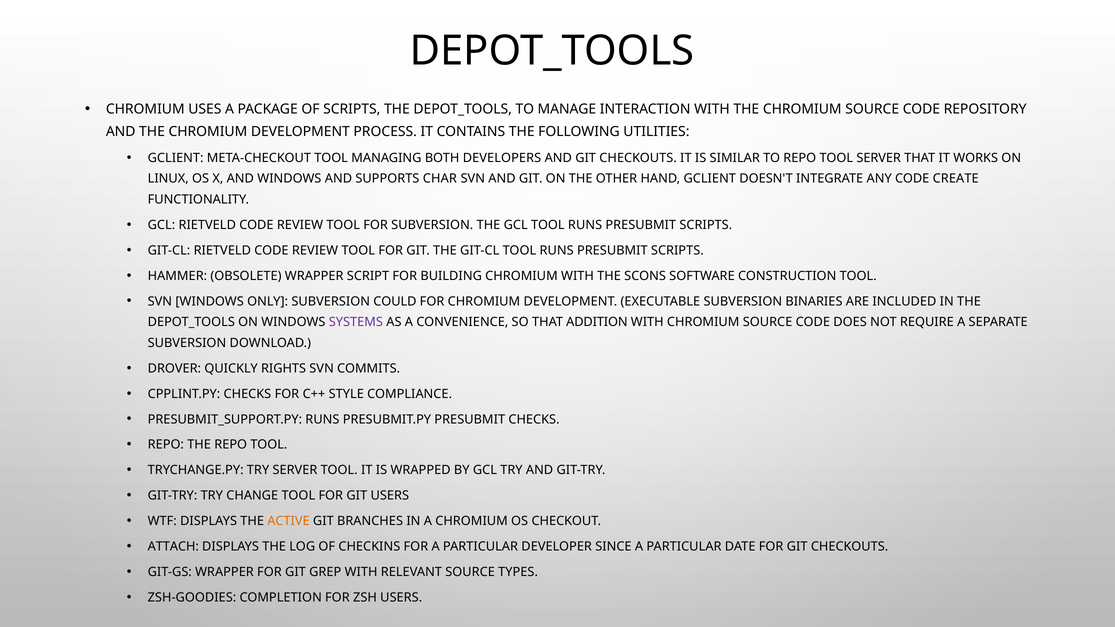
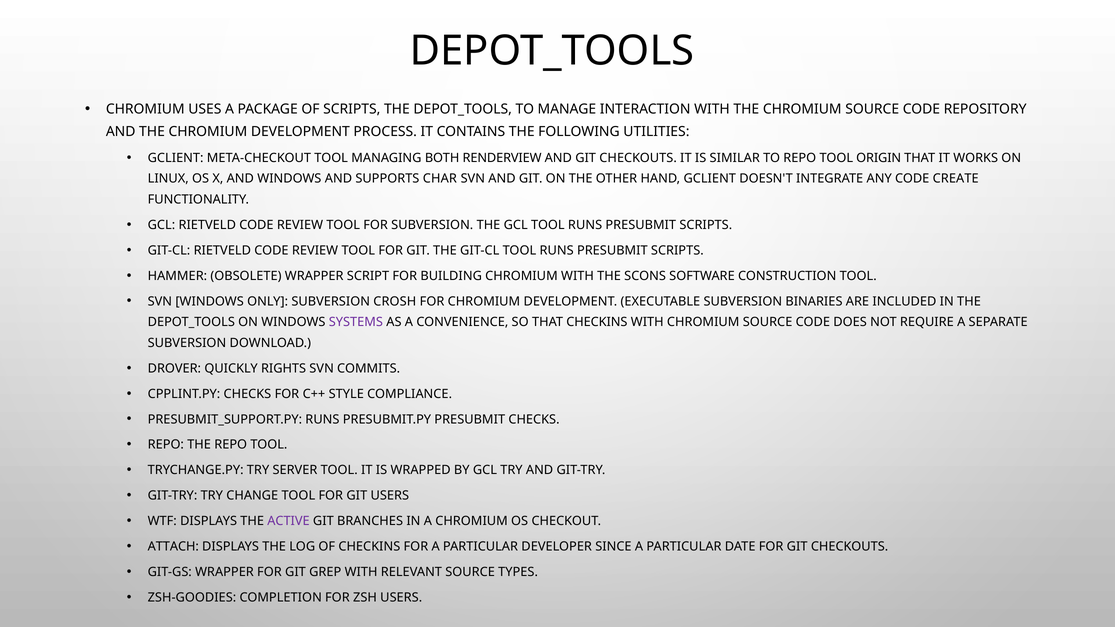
DEVELOPERS: DEVELOPERS -> RENDERVIEW (502, 158)
TOOL SERVER: SERVER -> ORIGIN (879, 158)
COULD: COULD -> CROSH (395, 301)
THAT ADDITION: ADDITION -> CHECKINS (597, 322)
ACTIVE colour: orange -> purple (288, 521)
